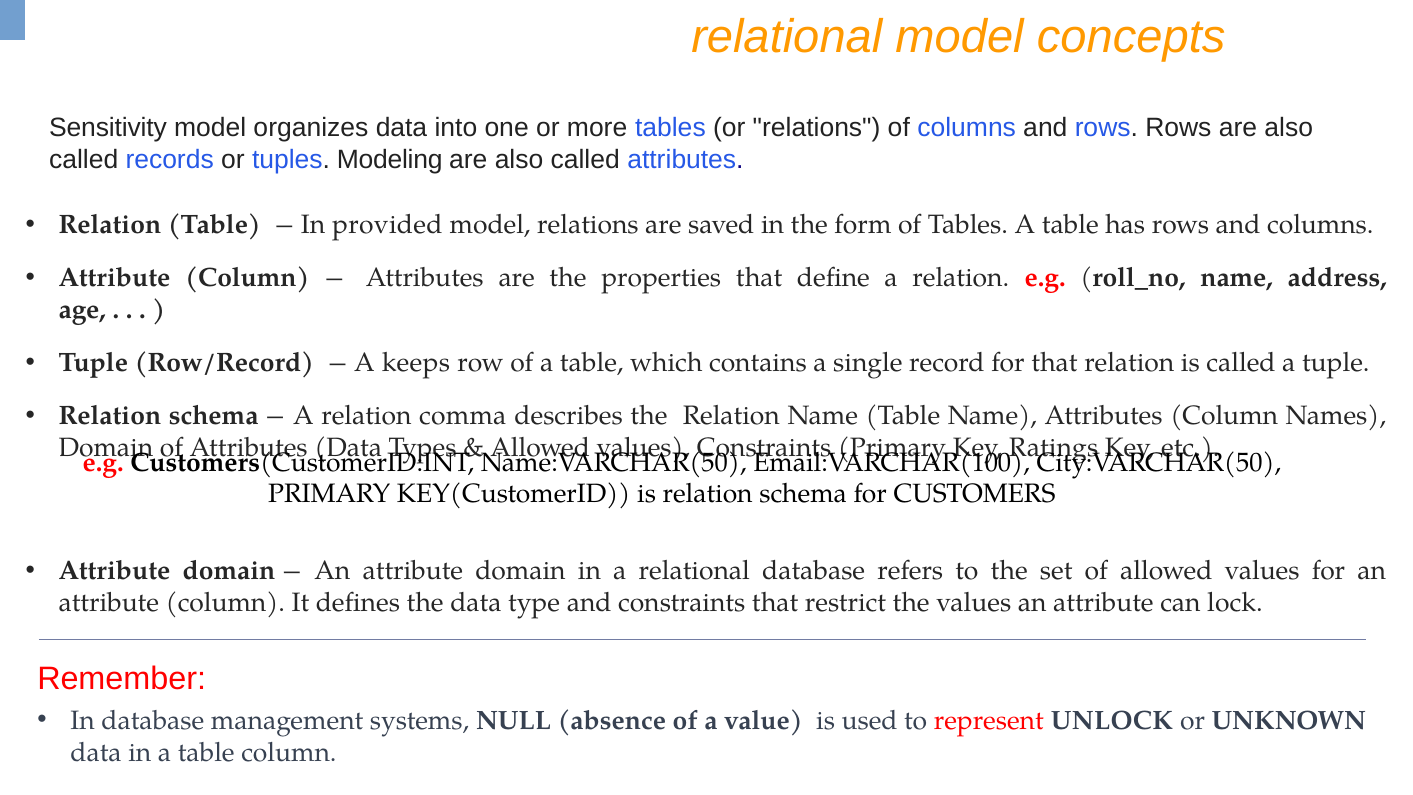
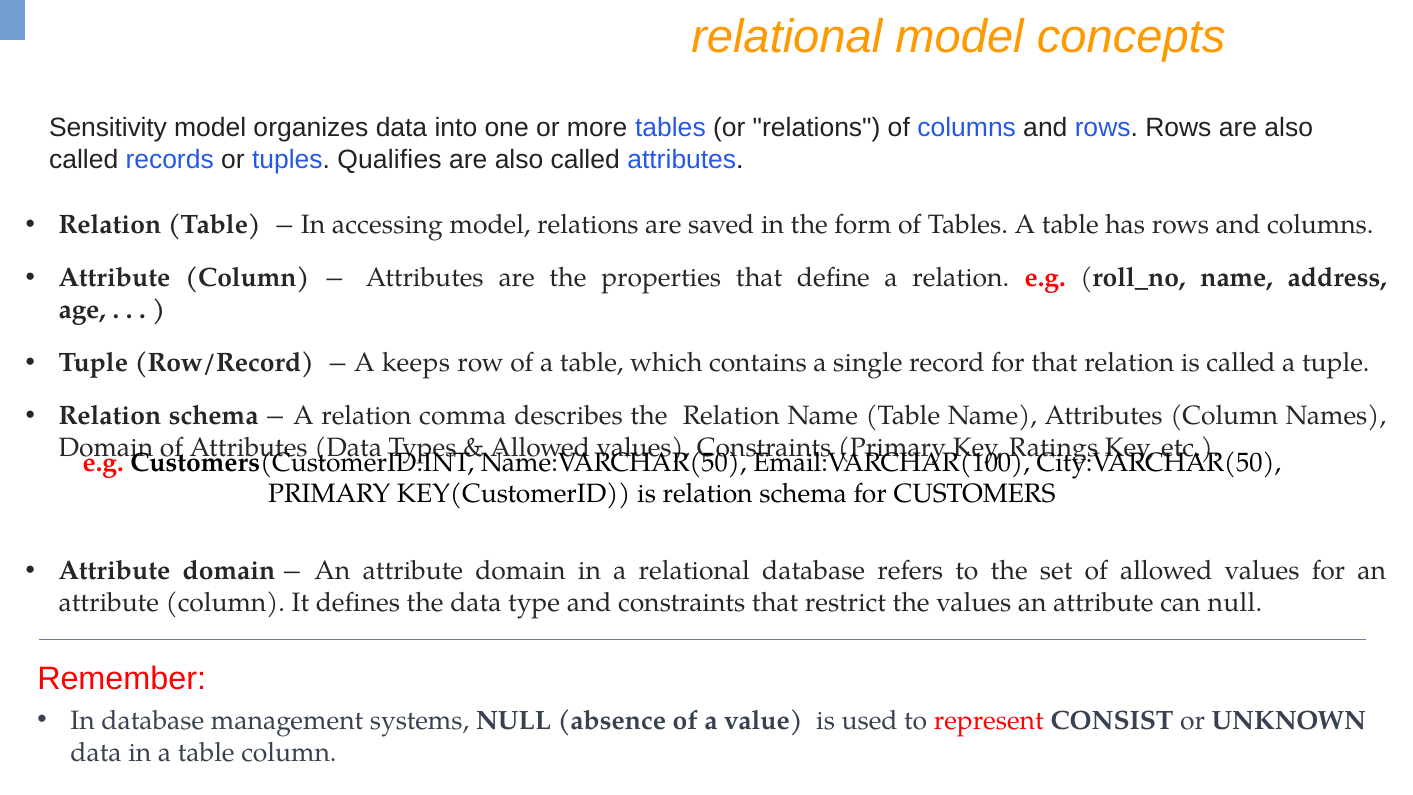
Modeling: Modeling -> Qualifies (390, 159)
provided: provided -> accessing (387, 225)
can lock: lock -> null (1235, 603)
UNLOCK: UNLOCK -> CONSIST (1112, 720)
